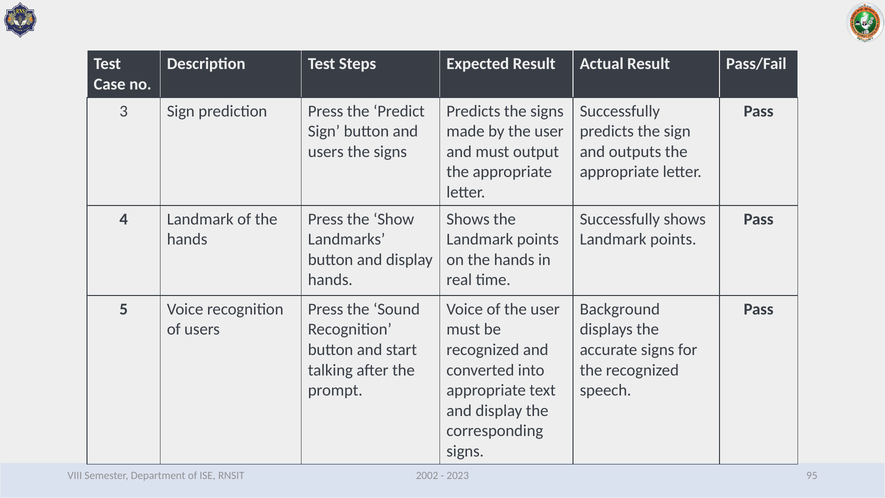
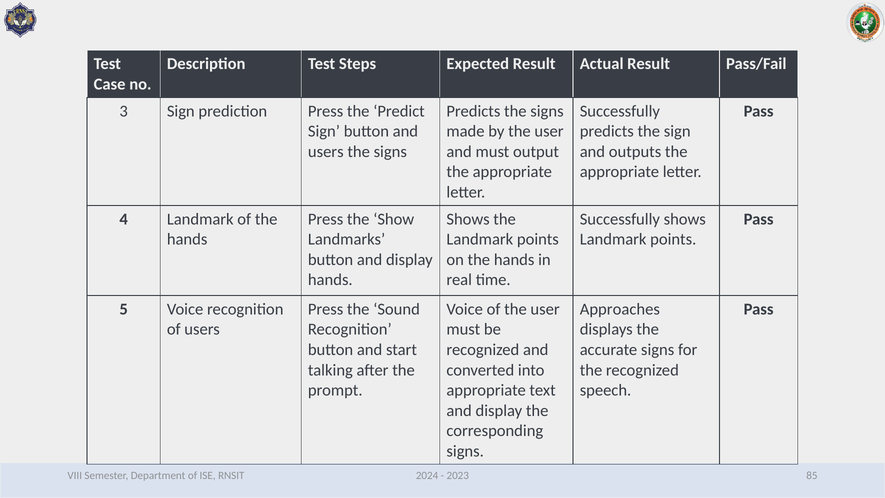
Background: Background -> Approaches (620, 309)
2002: 2002 -> 2024 (427, 475)
95: 95 -> 85 (812, 475)
